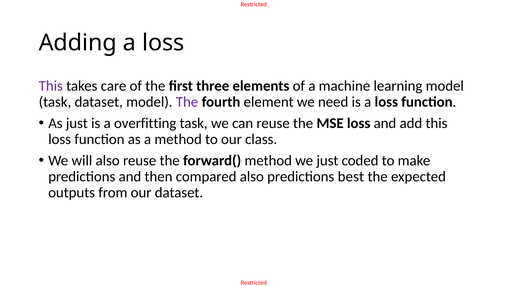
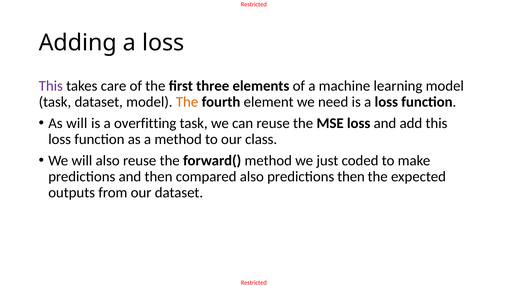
The colour: purple -> orange (187, 102)
As just: just -> will (77, 123)
predictions best: best -> then (351, 177)
